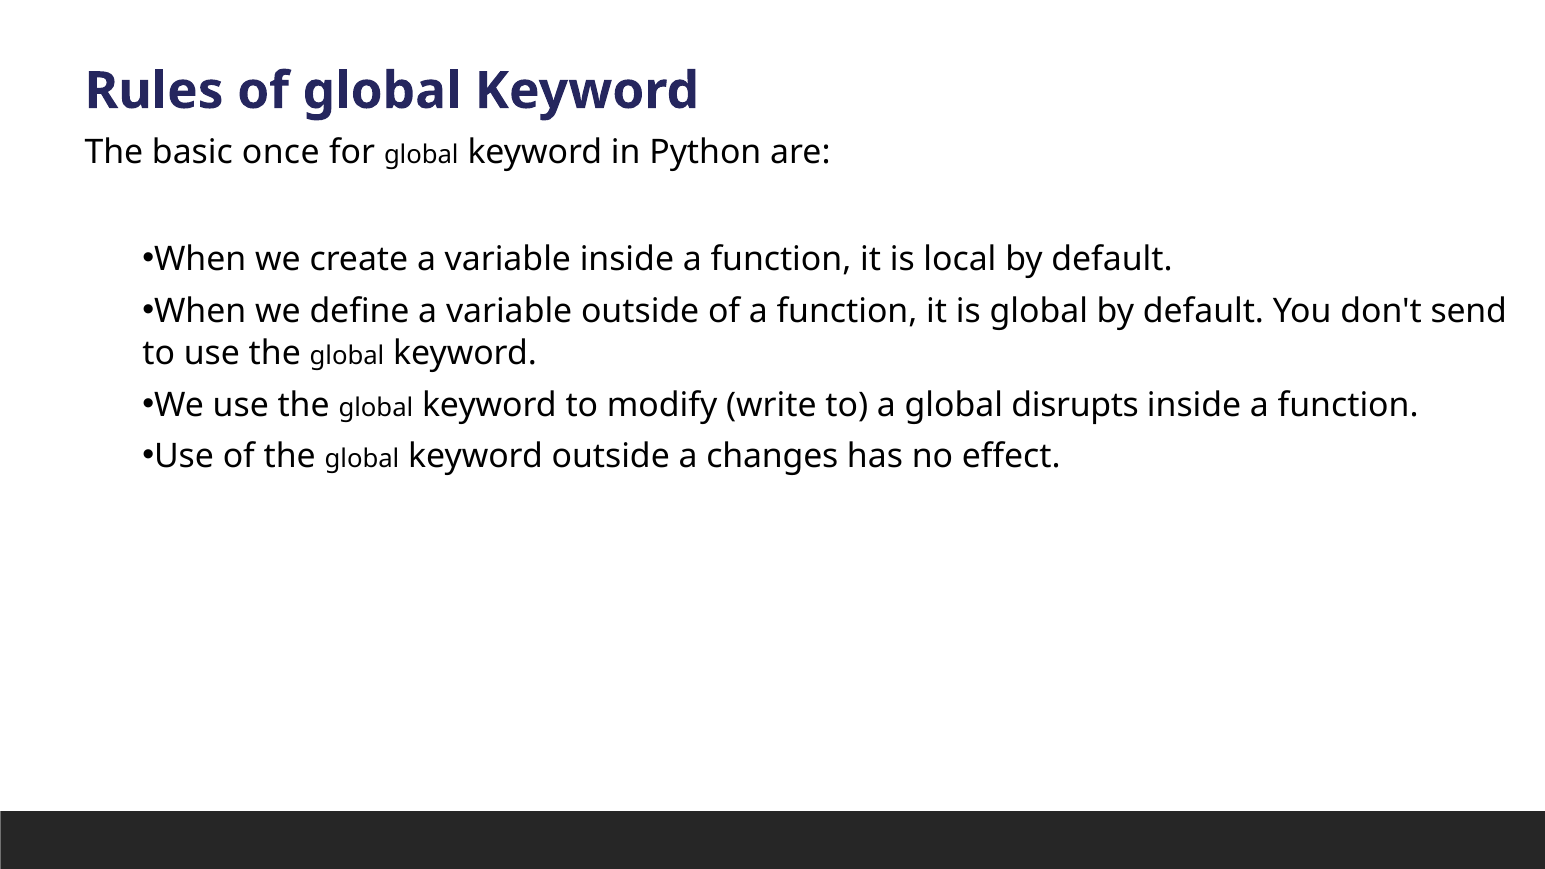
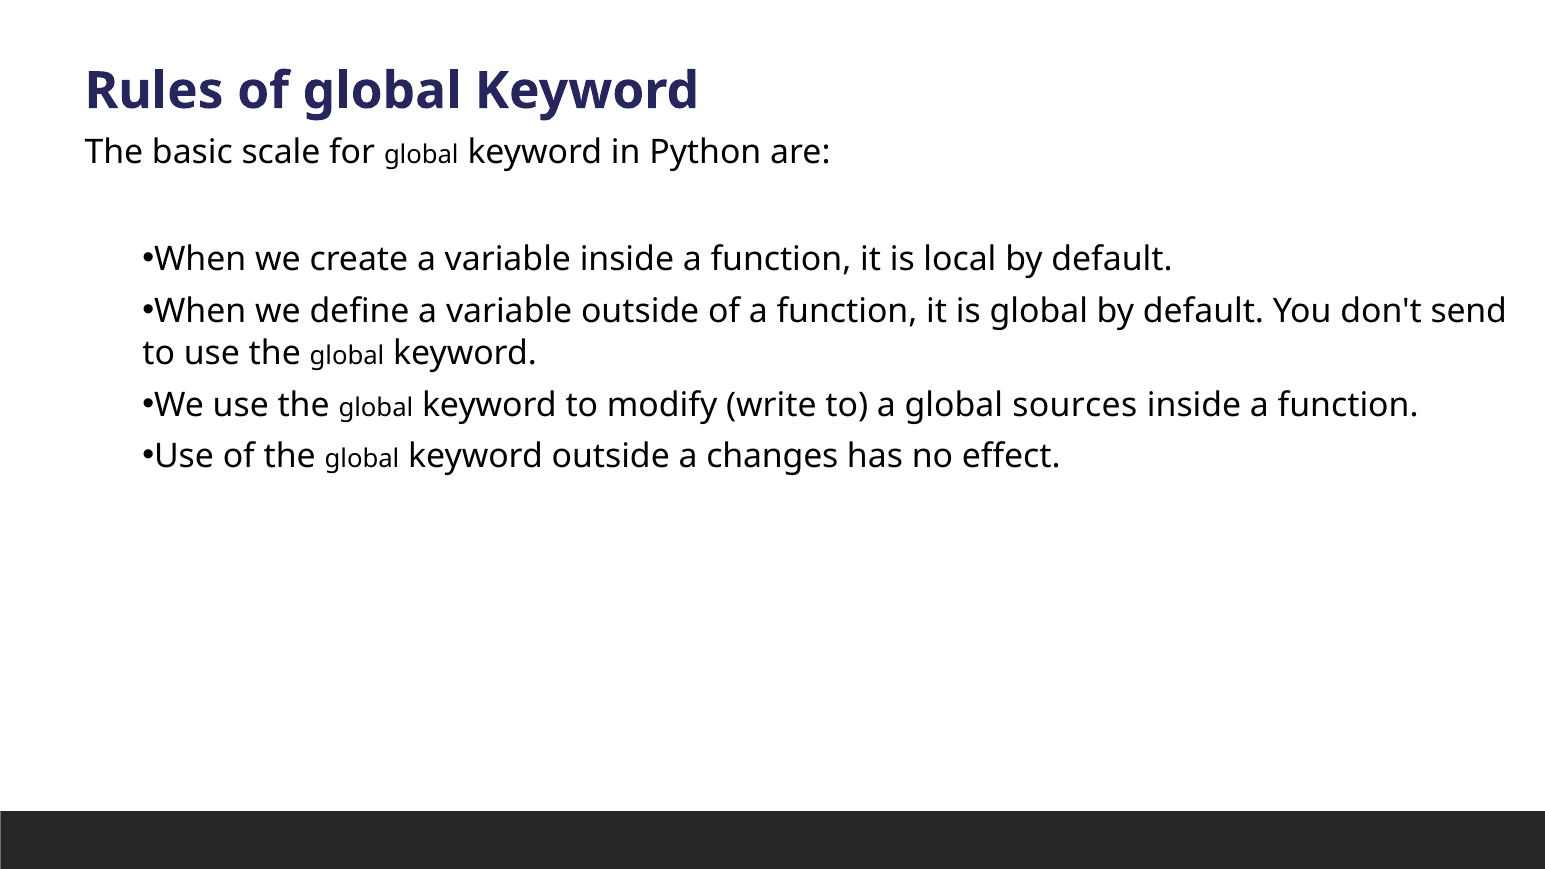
once: once -> scale (281, 152)
disrupts: disrupts -> sources (1075, 405)
